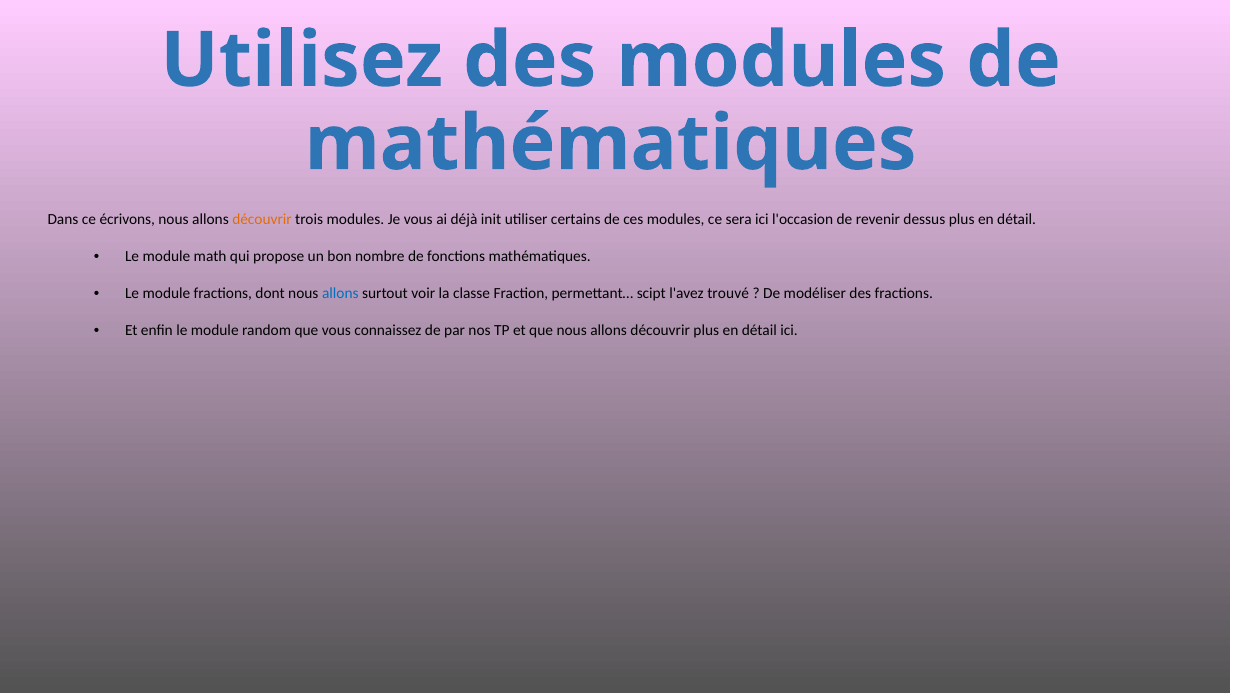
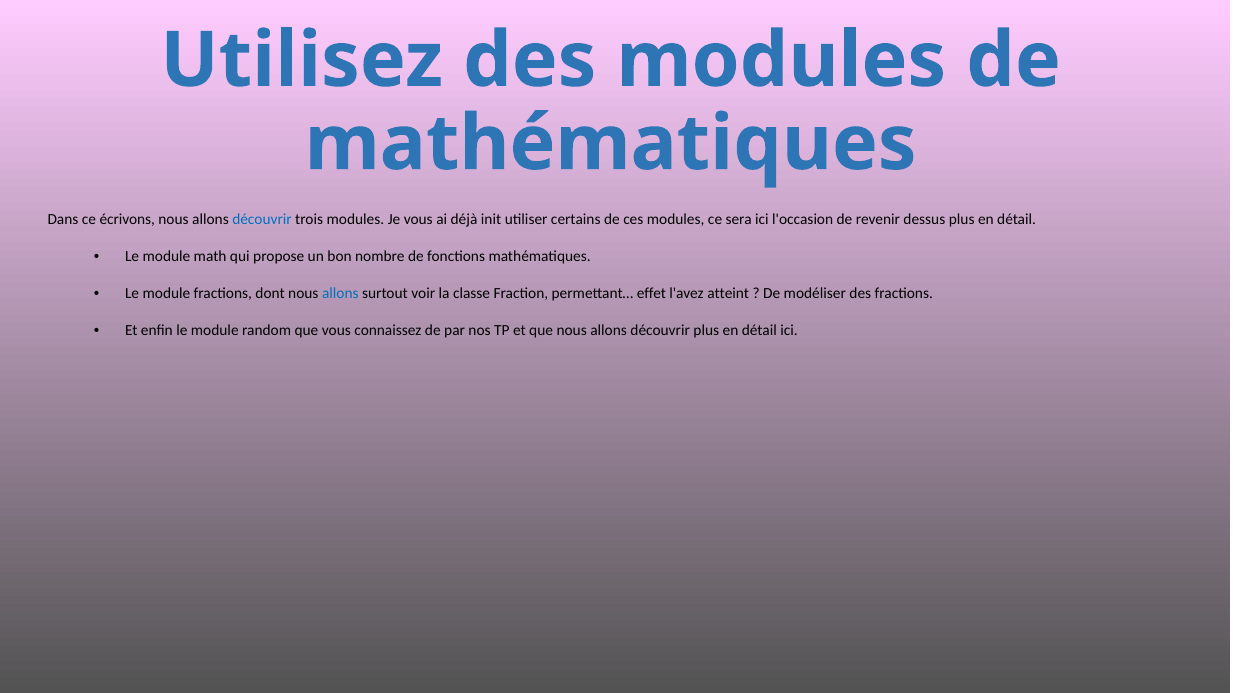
découvrir colour: orange -> blue (262, 220)
scipt: scipt -> effet (651, 294)
trouvé: trouvé -> atteint (728, 294)
